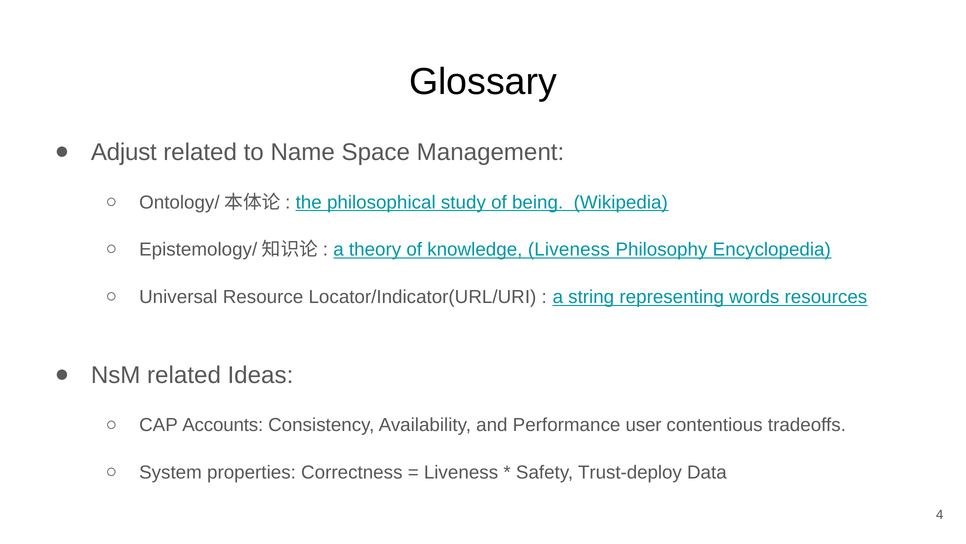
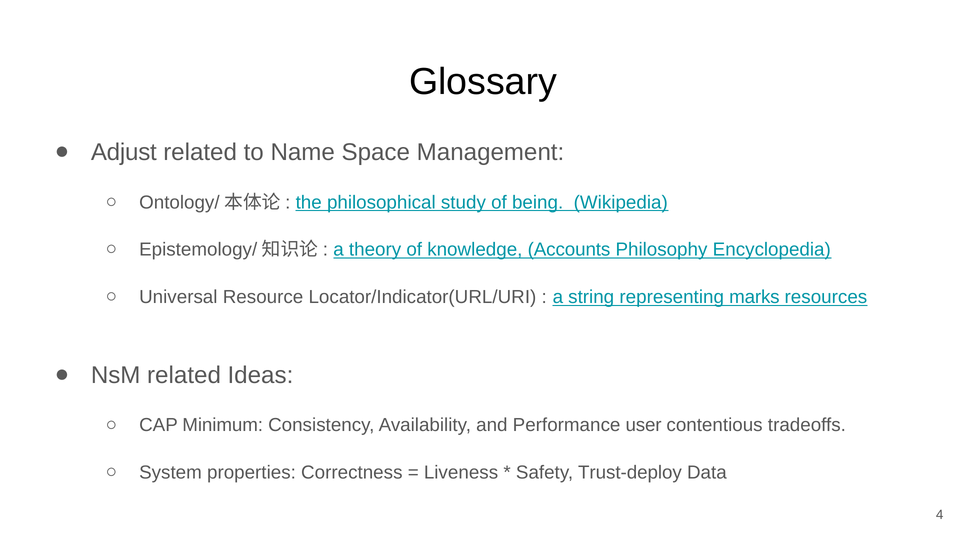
knowledge Liveness: Liveness -> Accounts (569, 249)
words: words -> marks (754, 297)
Accounts: Accounts -> Minimum (223, 425)
